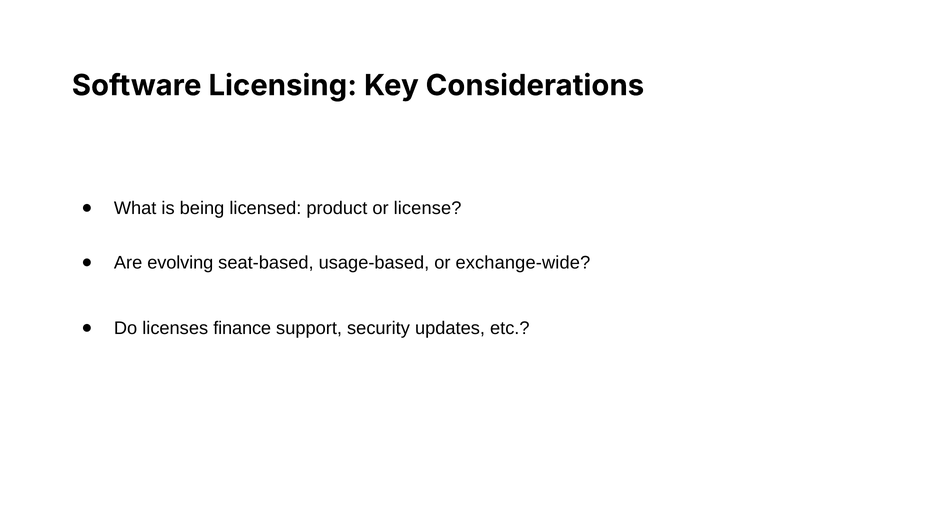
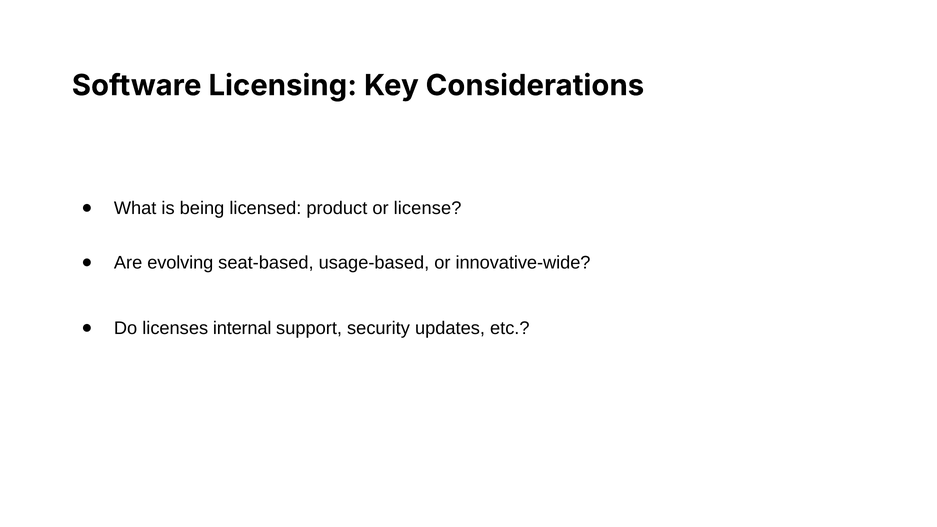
exchange-wide: exchange-wide -> innovative-wide (523, 263)
finance: finance -> internal (242, 328)
